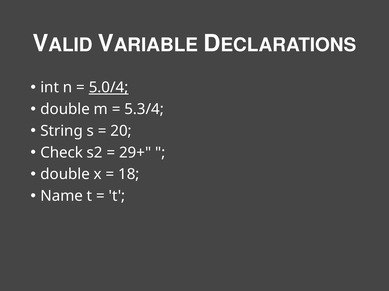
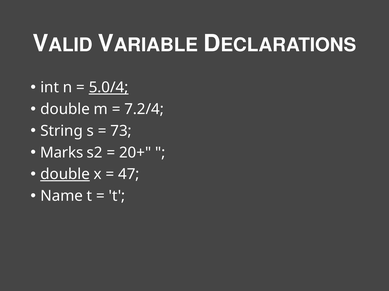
5.3/4: 5.3/4 -> 7.2/4 (144, 109)
20: 20 -> 73 (121, 131)
Check: Check -> Marks (62, 153)
29+: 29+ -> 20+ (135, 153)
double underline: none -> present (65, 175)
18: 18 -> 47 (129, 175)
